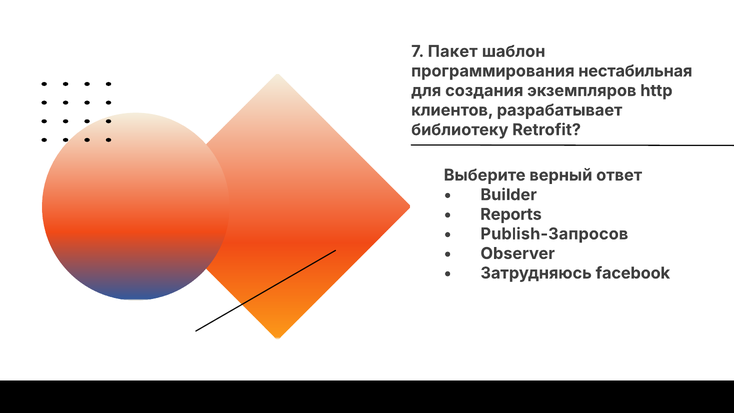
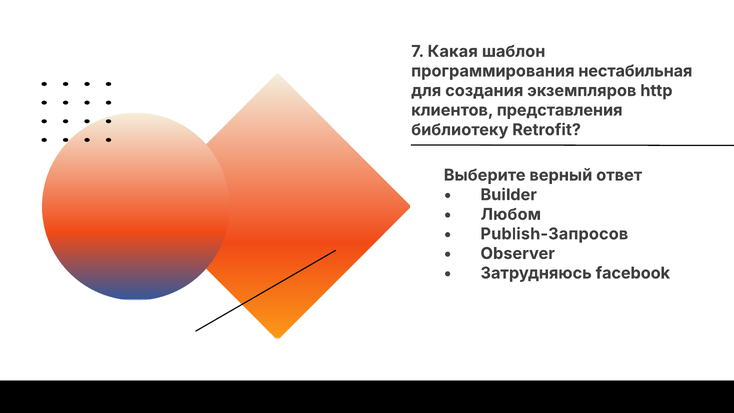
Пакет: Пакет -> Какая (453, 51)
разрабатывает: разрабатывает -> представления (560, 110)
Reports: Reports -> Любом (511, 214)
